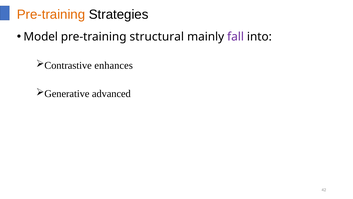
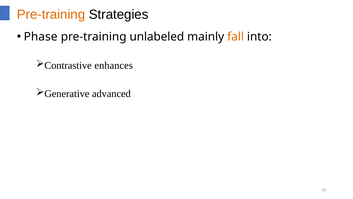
Model: Model -> Phase (41, 37)
structural: structural -> unlabeled (157, 37)
fall colour: purple -> orange (236, 37)
